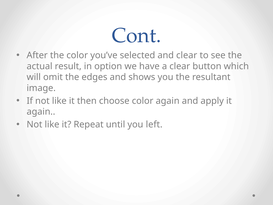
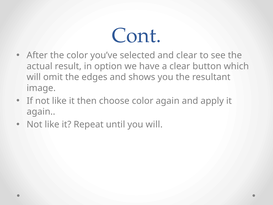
you left: left -> will (154, 124)
